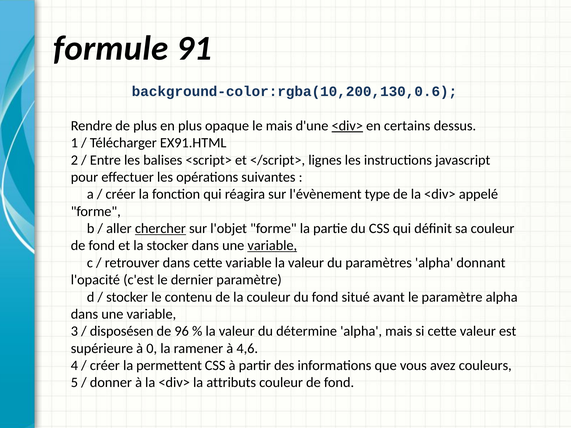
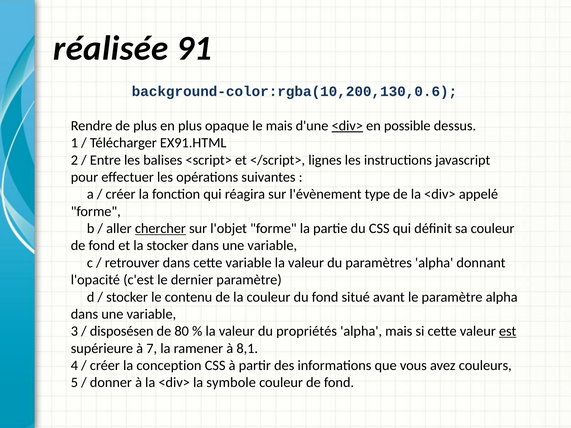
formule: formule -> réalisée (111, 48)
certains: certains -> possible (407, 126)
variable underline: present -> none (272, 246)
96: 96 -> 80 (182, 331)
détermine: détermine -> propriétés (307, 331)
est underline: none -> present (508, 331)
0: 0 -> 7 (152, 349)
4,6: 4,6 -> 8,1 (247, 349)
permettent: permettent -> conception (169, 366)
attributs: attributs -> symbole (231, 383)
